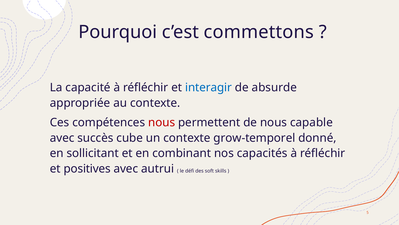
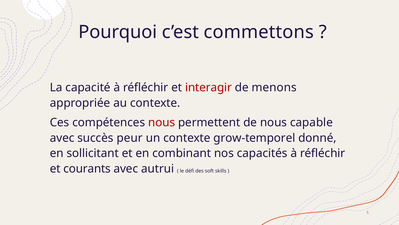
interagir colour: blue -> red (209, 87)
absurde: absurde -> menons (274, 87)
cube: cube -> peur (130, 138)
positives: positives -> courants (87, 168)
